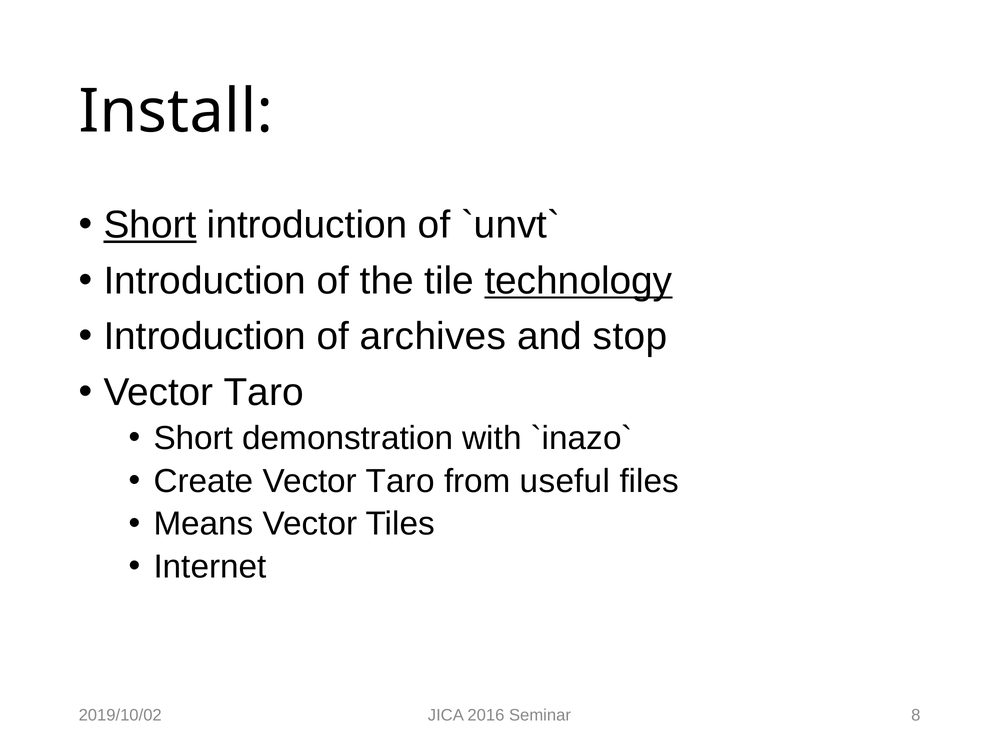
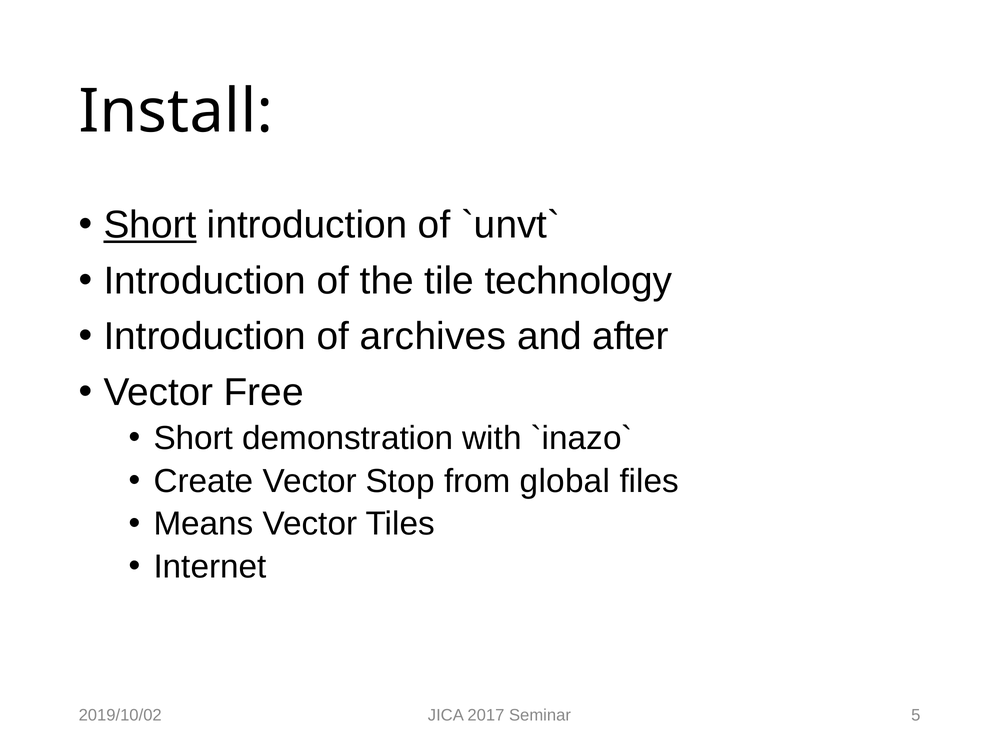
technology underline: present -> none (578, 281)
stop: stop -> after (630, 337)
Taro: Taro -> Free (264, 392)
Create Vector Taro: Taro -> Stop (400, 481)
useful: useful -> global (565, 481)
2016: 2016 -> 2017 (486, 716)
8: 8 -> 5 (916, 716)
